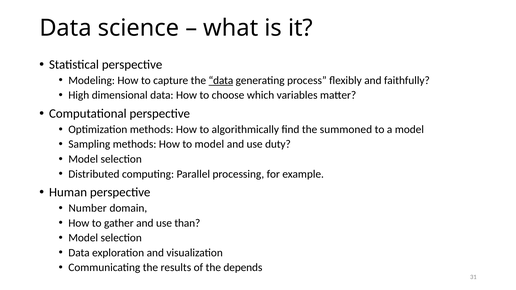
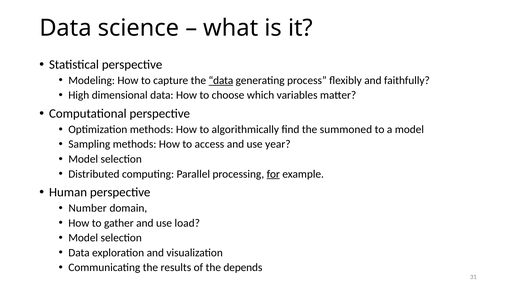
to model: model -> access (209, 144)
duty: duty -> year (278, 144)
for underline: none -> present (273, 174)
than: than -> load (187, 223)
